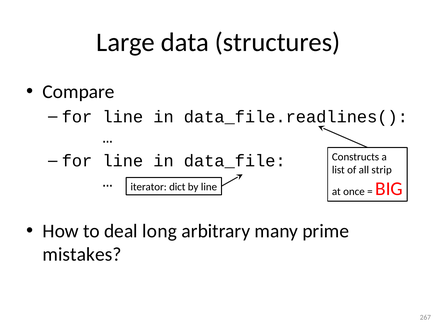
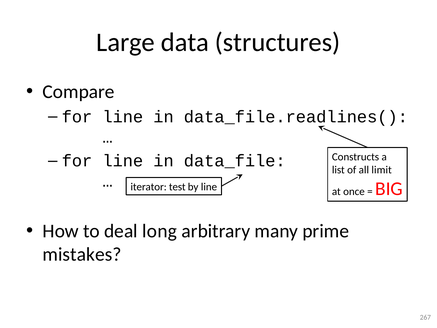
strip: strip -> limit (382, 170)
dict: dict -> test (177, 187)
